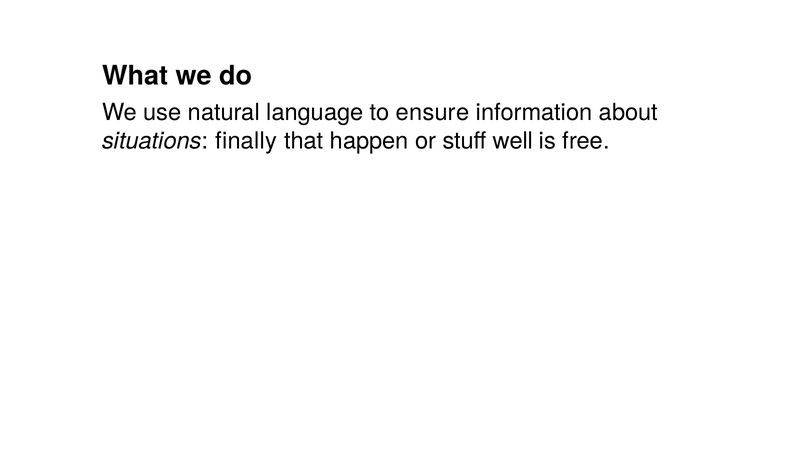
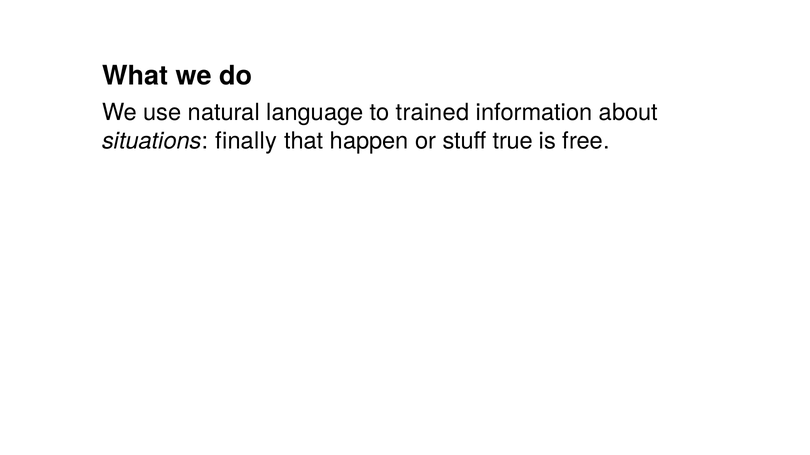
ensure: ensure -> trained (433, 113)
well: well -> true (513, 141)
